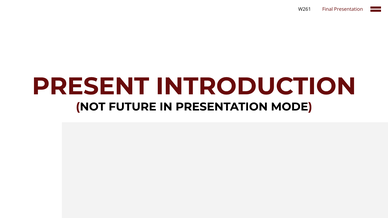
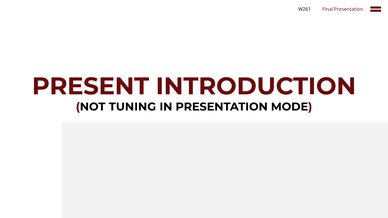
FUTURE: FUTURE -> TUNING (132, 107)
